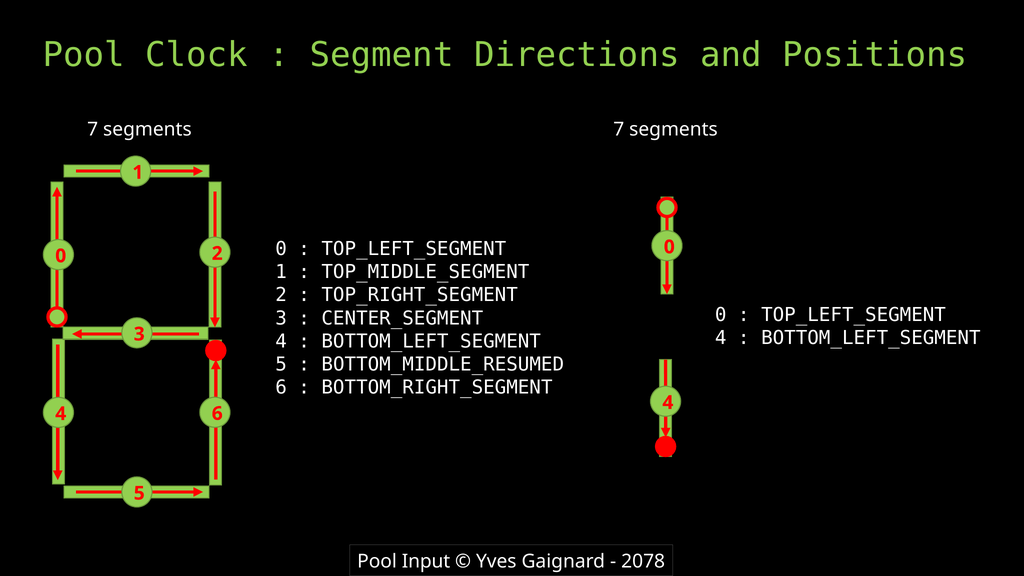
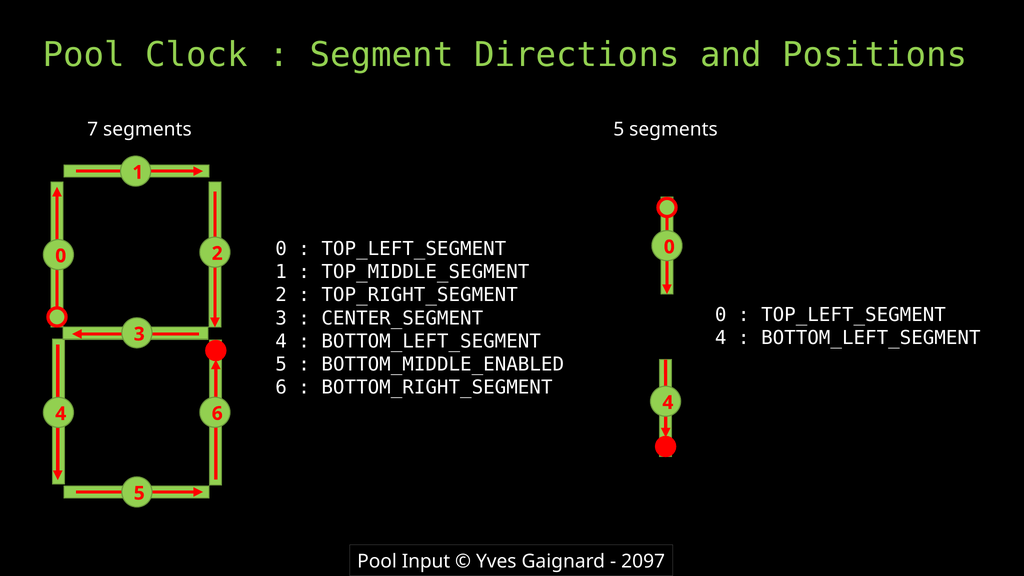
segments 7: 7 -> 5 (619, 129)
BOTTOM_MIDDLE_RESUMED: BOTTOM_MIDDLE_RESUMED -> BOTTOM_MIDDLE_ENABLED (443, 364)
2078: 2078 -> 2097 (643, 562)
